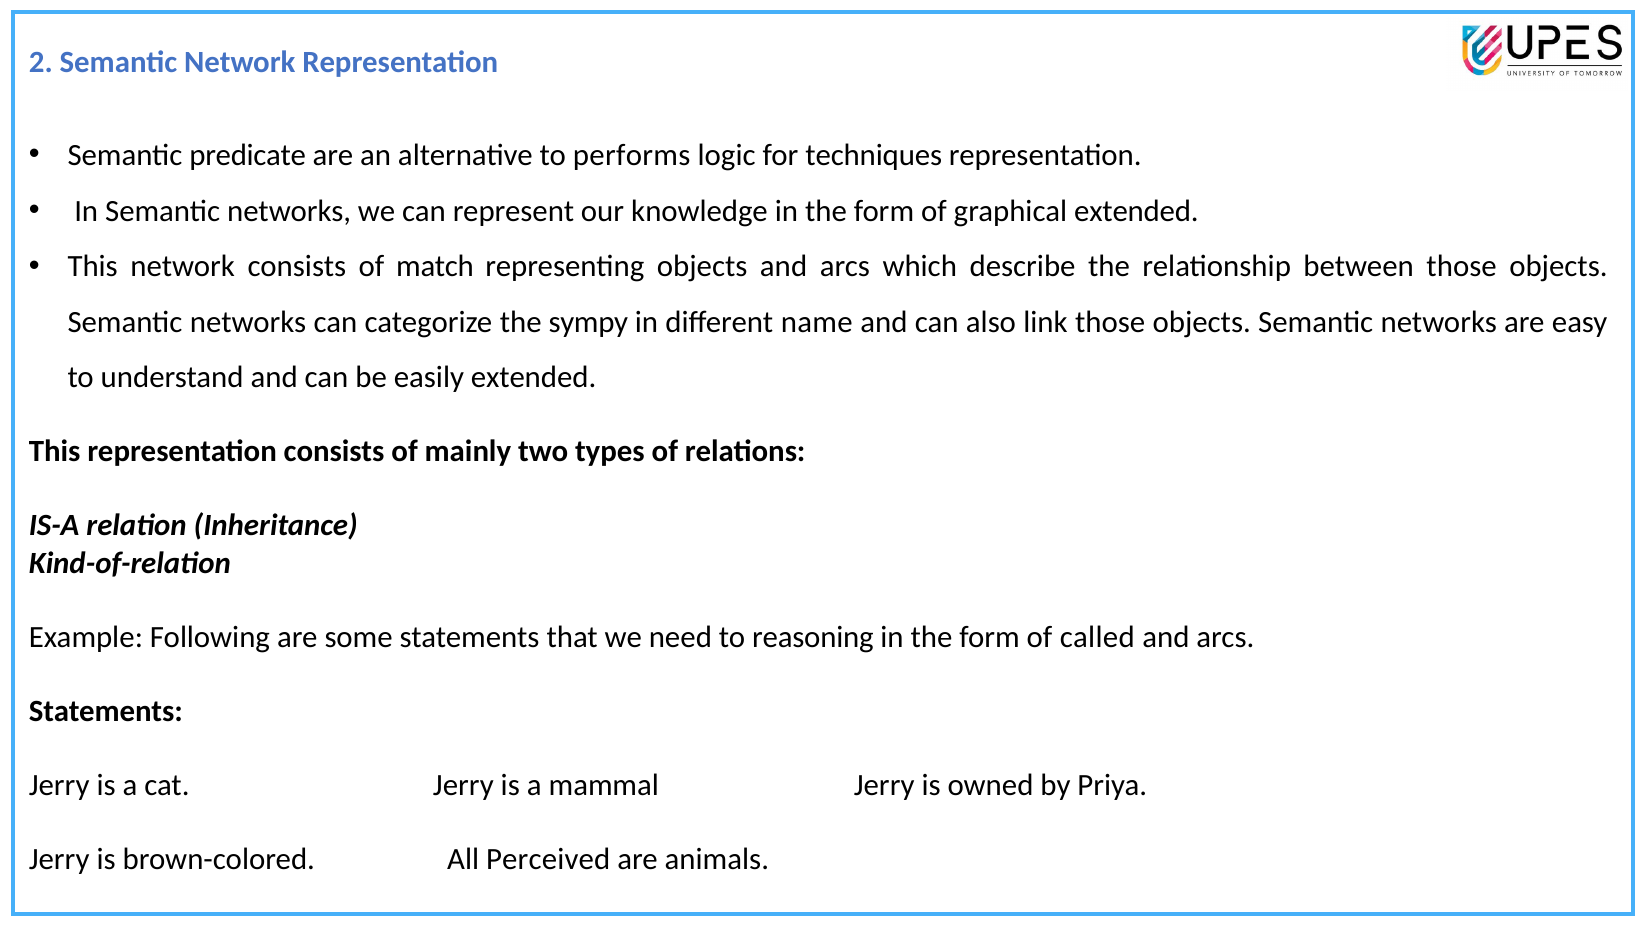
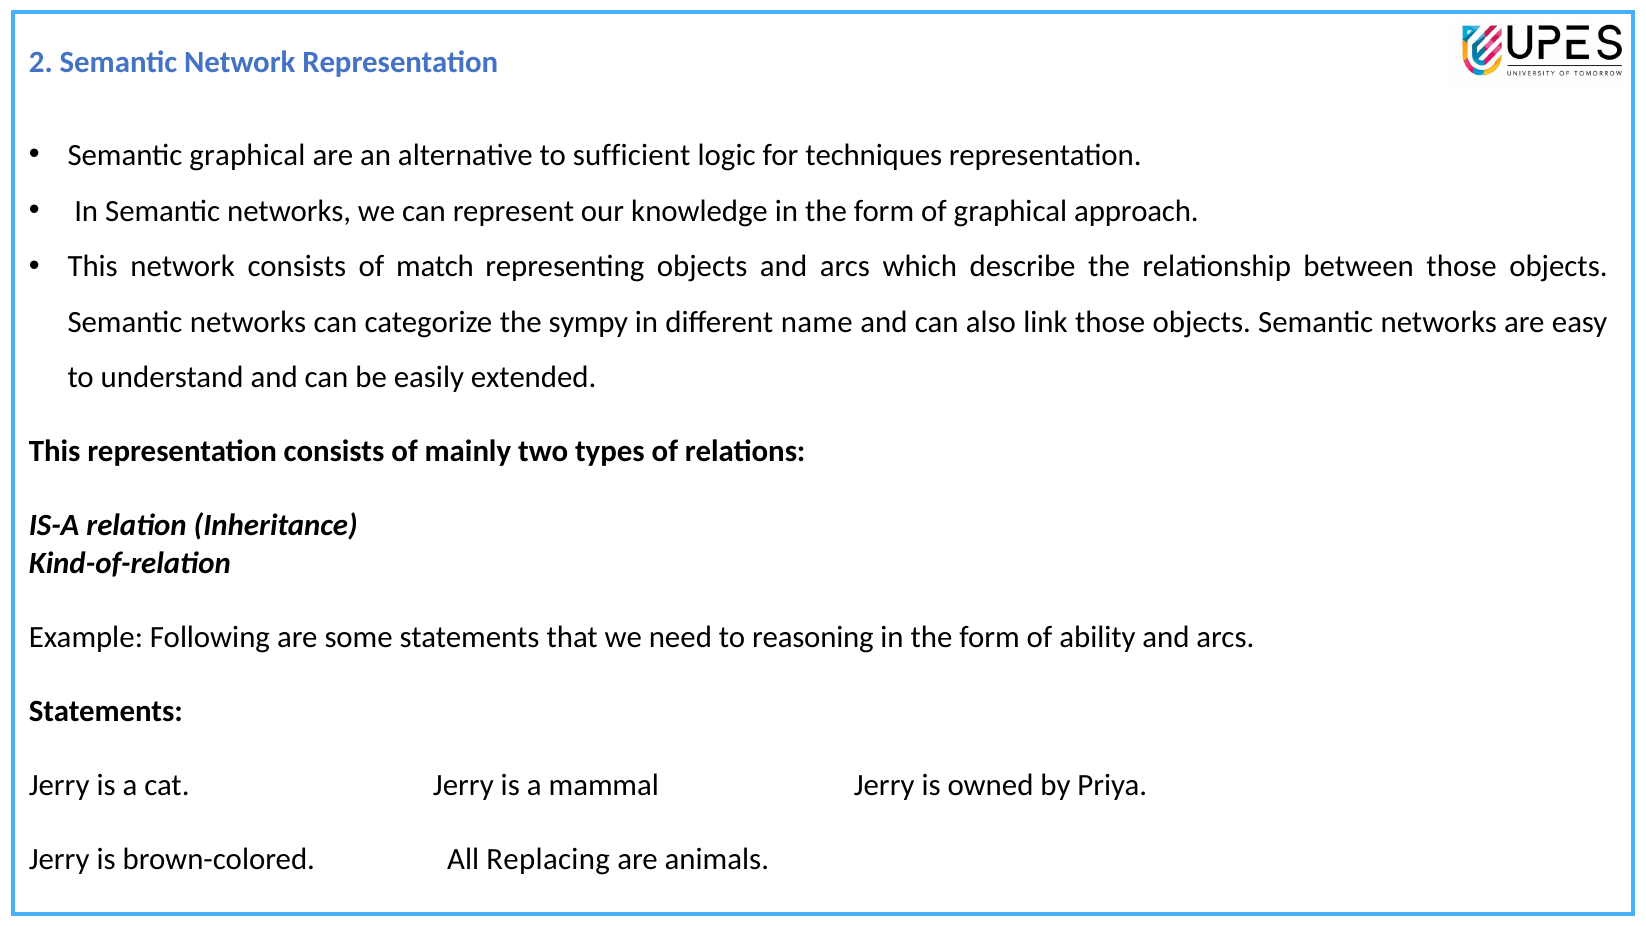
Semantic predicate: predicate -> graphical (247, 155)
performs: performs -> sufficient (632, 155)
graphical extended: extended -> approach (1136, 211)
called: called -> ability (1097, 637)
Perceived: Perceived -> Replacing (548, 859)
